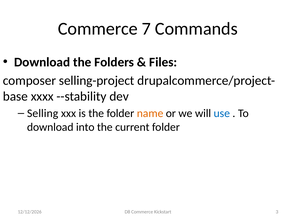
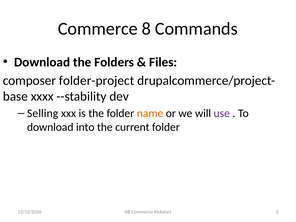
7: 7 -> 8 (146, 29)
selling-project: selling-project -> folder-project (97, 81)
use colour: blue -> purple (222, 113)
